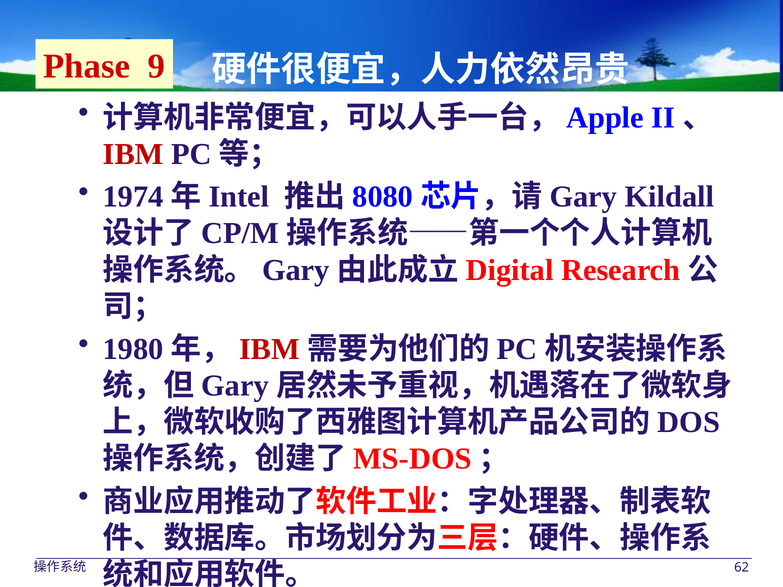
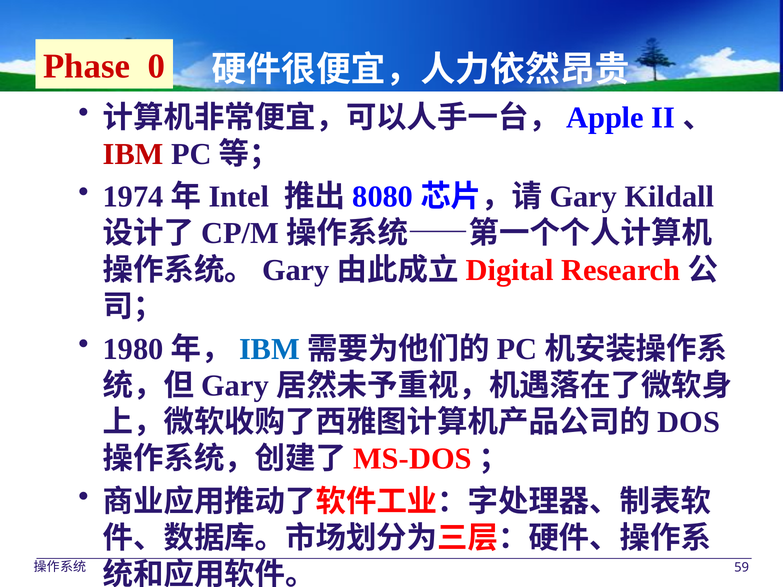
9: 9 -> 0 (156, 66)
IBM colour: red -> blue (269, 349)
62: 62 -> 59 (742, 568)
